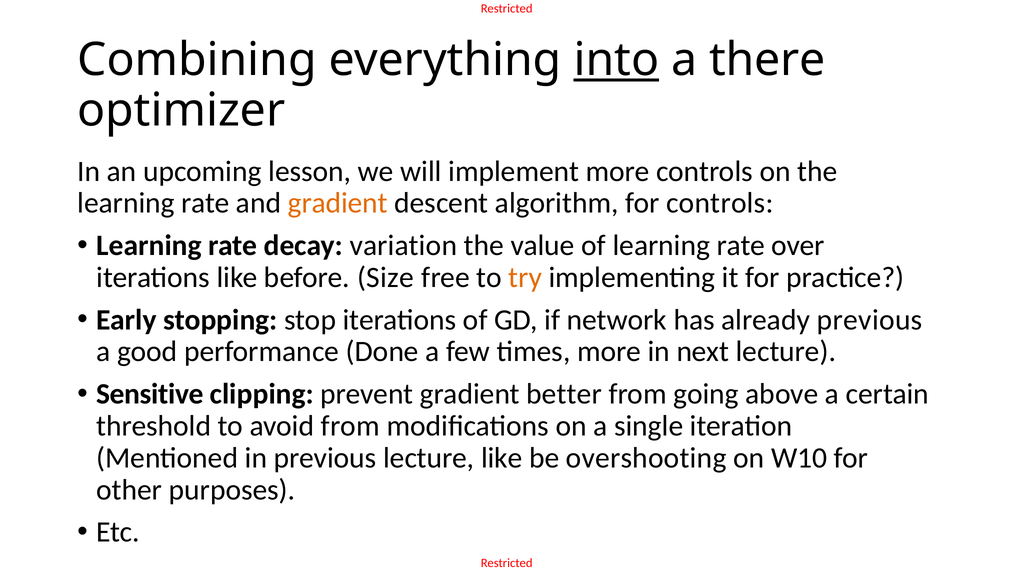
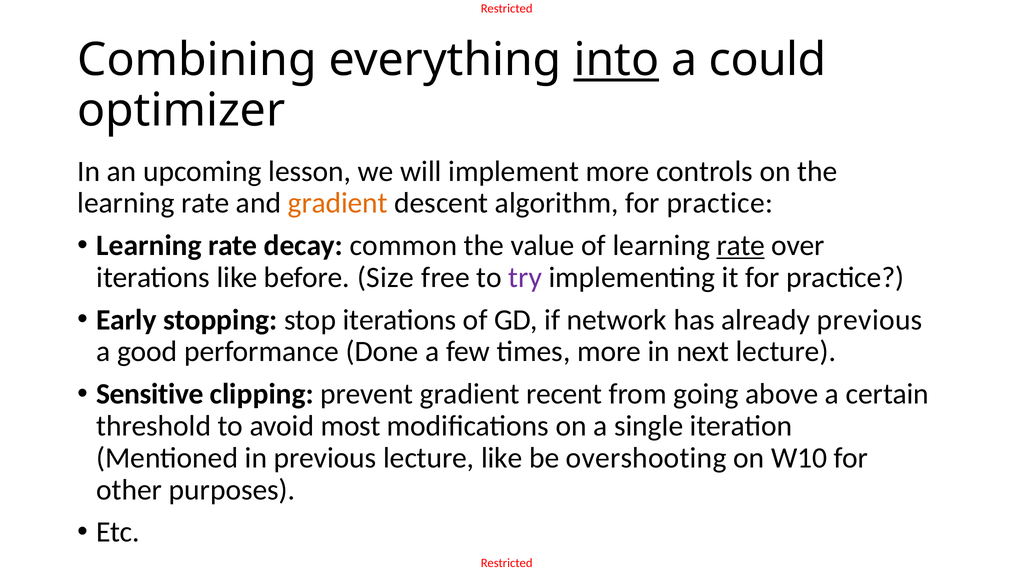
there: there -> could (768, 60)
algorithm for controls: controls -> practice (720, 203)
variation: variation -> common (403, 246)
rate underline: none -> present (741, 246)
try colour: orange -> purple (525, 278)
better: better -> recent (564, 394)
avoid from: from -> most (351, 426)
